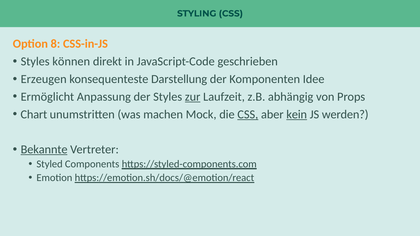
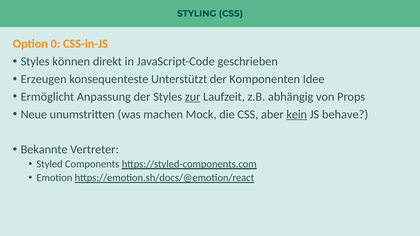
8: 8 -> 0 (55, 44)
Darstellung: Darstellung -> Unterstützt (179, 79)
Chart: Chart -> Neue (34, 114)
CSS underline: present -> none (248, 114)
werden: werden -> behave (345, 114)
Bekannte underline: present -> none (44, 150)
